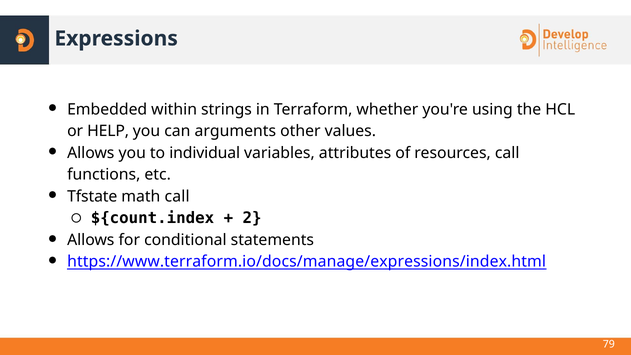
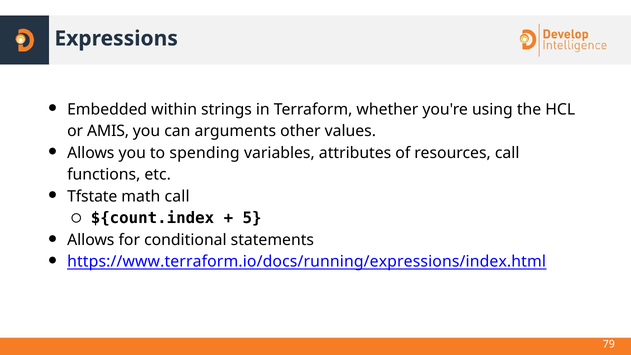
HELP: HELP -> AMIS (108, 131)
individual: individual -> spending (205, 153)
2: 2 -> 5 (252, 218)
https://www.terraform.io/docs/manage/expressions/index.html: https://www.terraform.io/docs/manage/expressions/index.html -> https://www.terraform.io/docs/running/expressions/index.html (307, 262)
